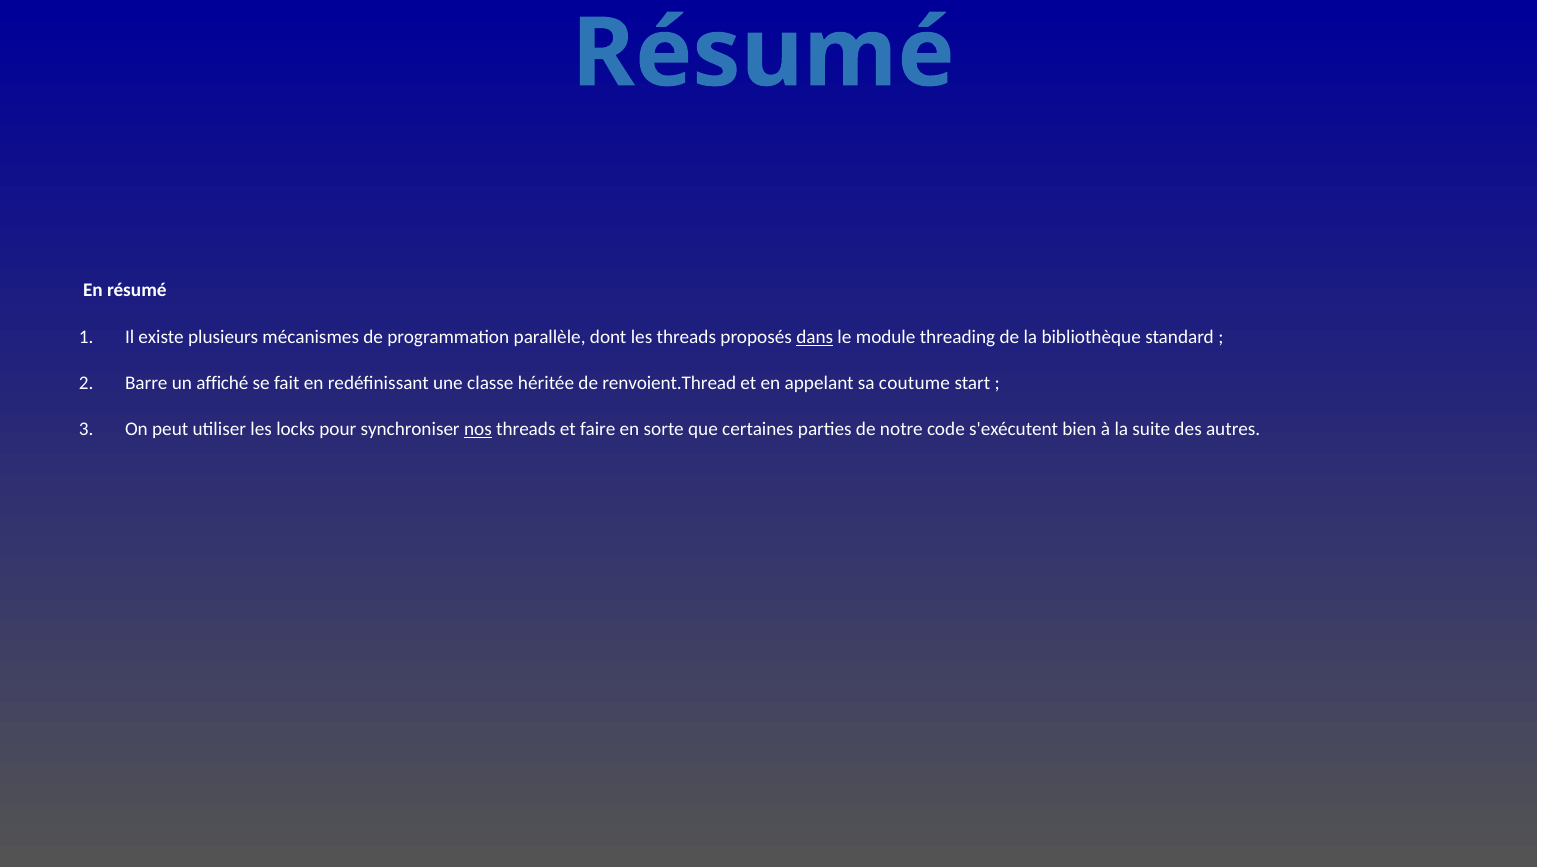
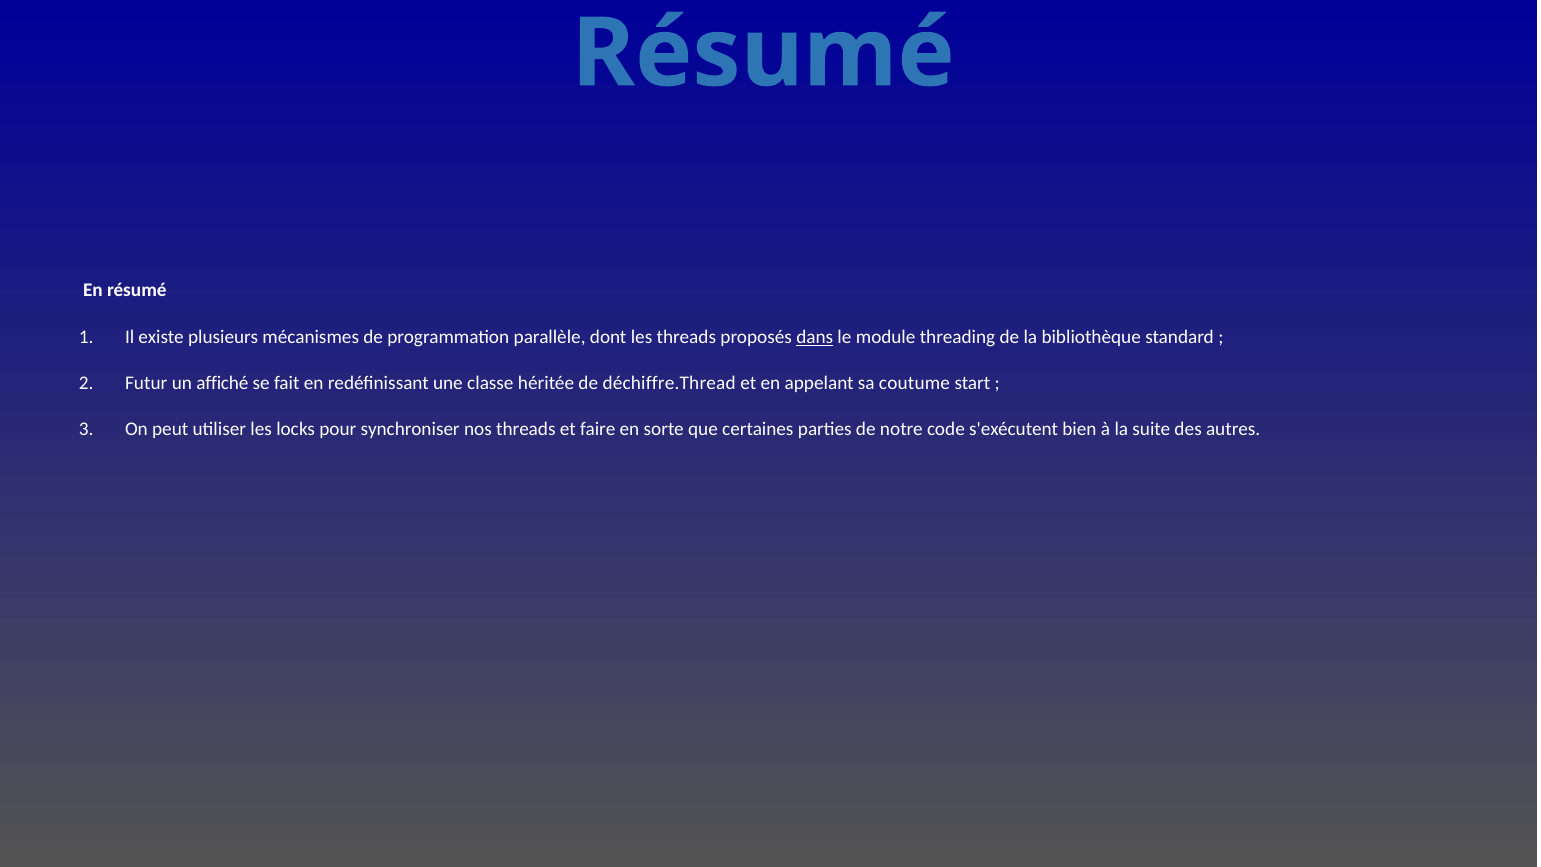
Barre: Barre -> Futur (146, 383)
renvoient.Thread: renvoient.Thread -> déchiffre.Thread (669, 383)
nos underline: present -> none (478, 429)
